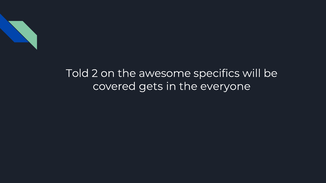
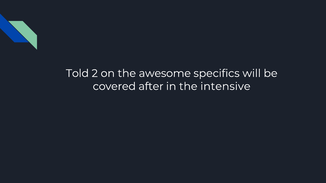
gets: gets -> after (151, 87)
everyone: everyone -> intensive (225, 87)
